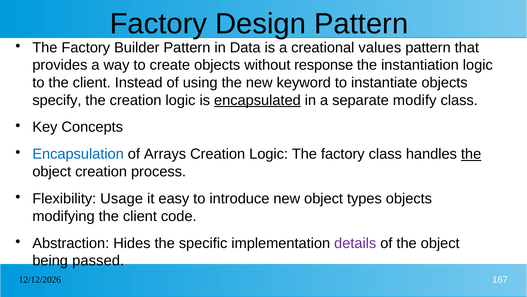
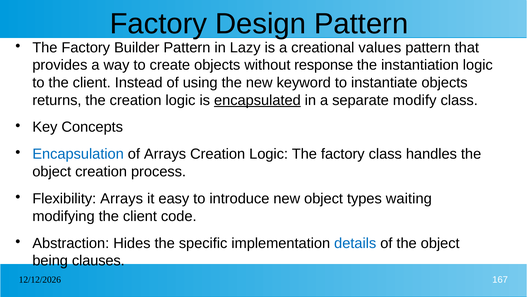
Data: Data -> Lazy (245, 47)
specify: specify -> returns (57, 100)
the underline: present -> none (471, 154)
Flexibility Usage: Usage -> Arrays (122, 198)
types objects: objects -> waiting (409, 198)
details colour: purple -> blue (355, 243)
passed: passed -> clauses (98, 260)
